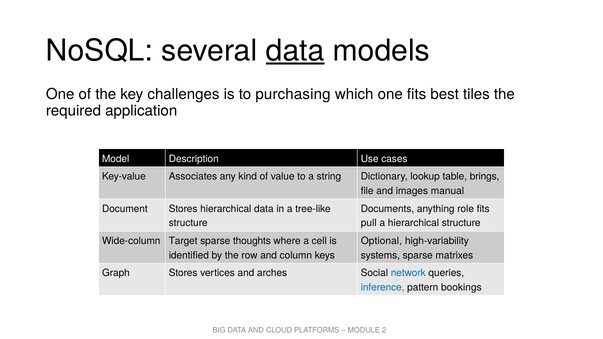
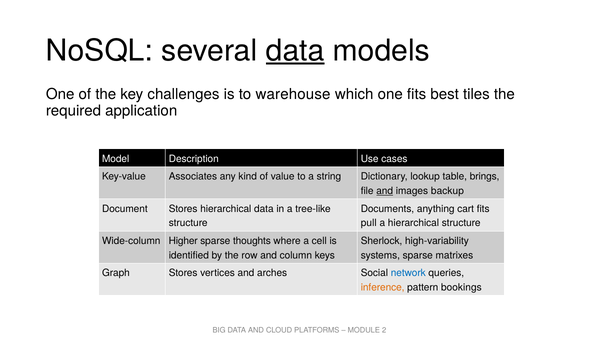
purchasing: purchasing -> warehouse (293, 94)
and underline: none -> present (385, 191)
manual: manual -> backup (447, 191)
role: role -> cart (466, 209)
Target: Target -> Higher (183, 241)
Optional: Optional -> Sherlock (382, 241)
inference colour: blue -> orange (383, 288)
